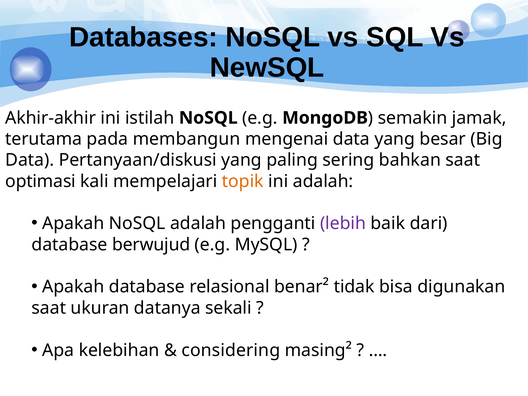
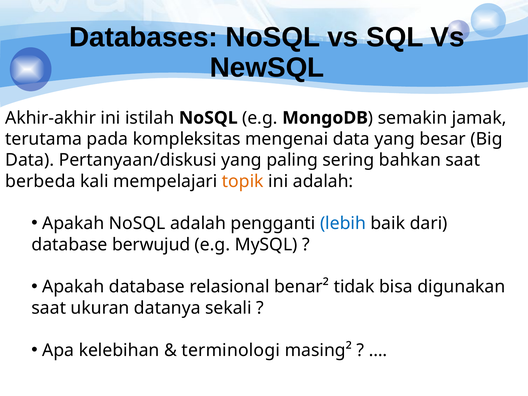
membangun: membangun -> kompleksitas (187, 139)
optimasi: optimasi -> berbeda (40, 181)
lebih colour: purple -> blue (343, 223)
considering: considering -> terminologi (231, 350)
